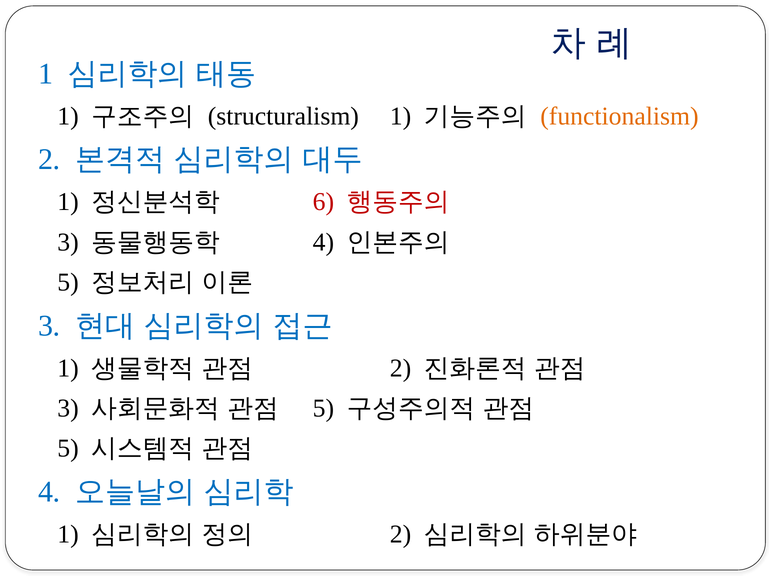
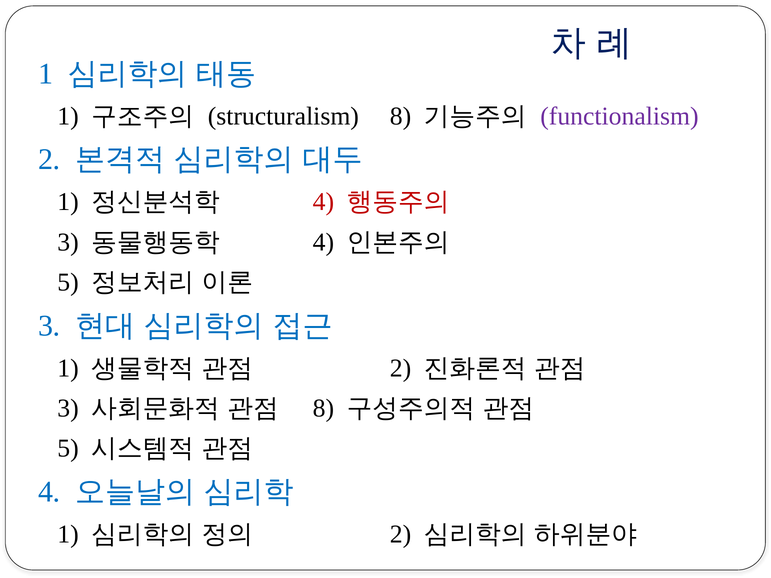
structuralism 1: 1 -> 8 (401, 116)
functionalism colour: orange -> purple (619, 116)
6: 6 -> 4 (323, 202)
5: 5 -> 8 (323, 408)
